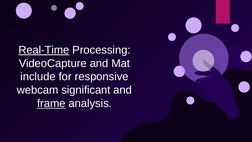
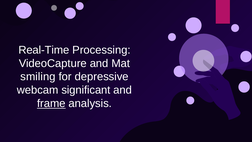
Real-Time underline: present -> none (44, 50)
include: include -> smiling (38, 77)
responsive: responsive -> depressive (102, 77)
